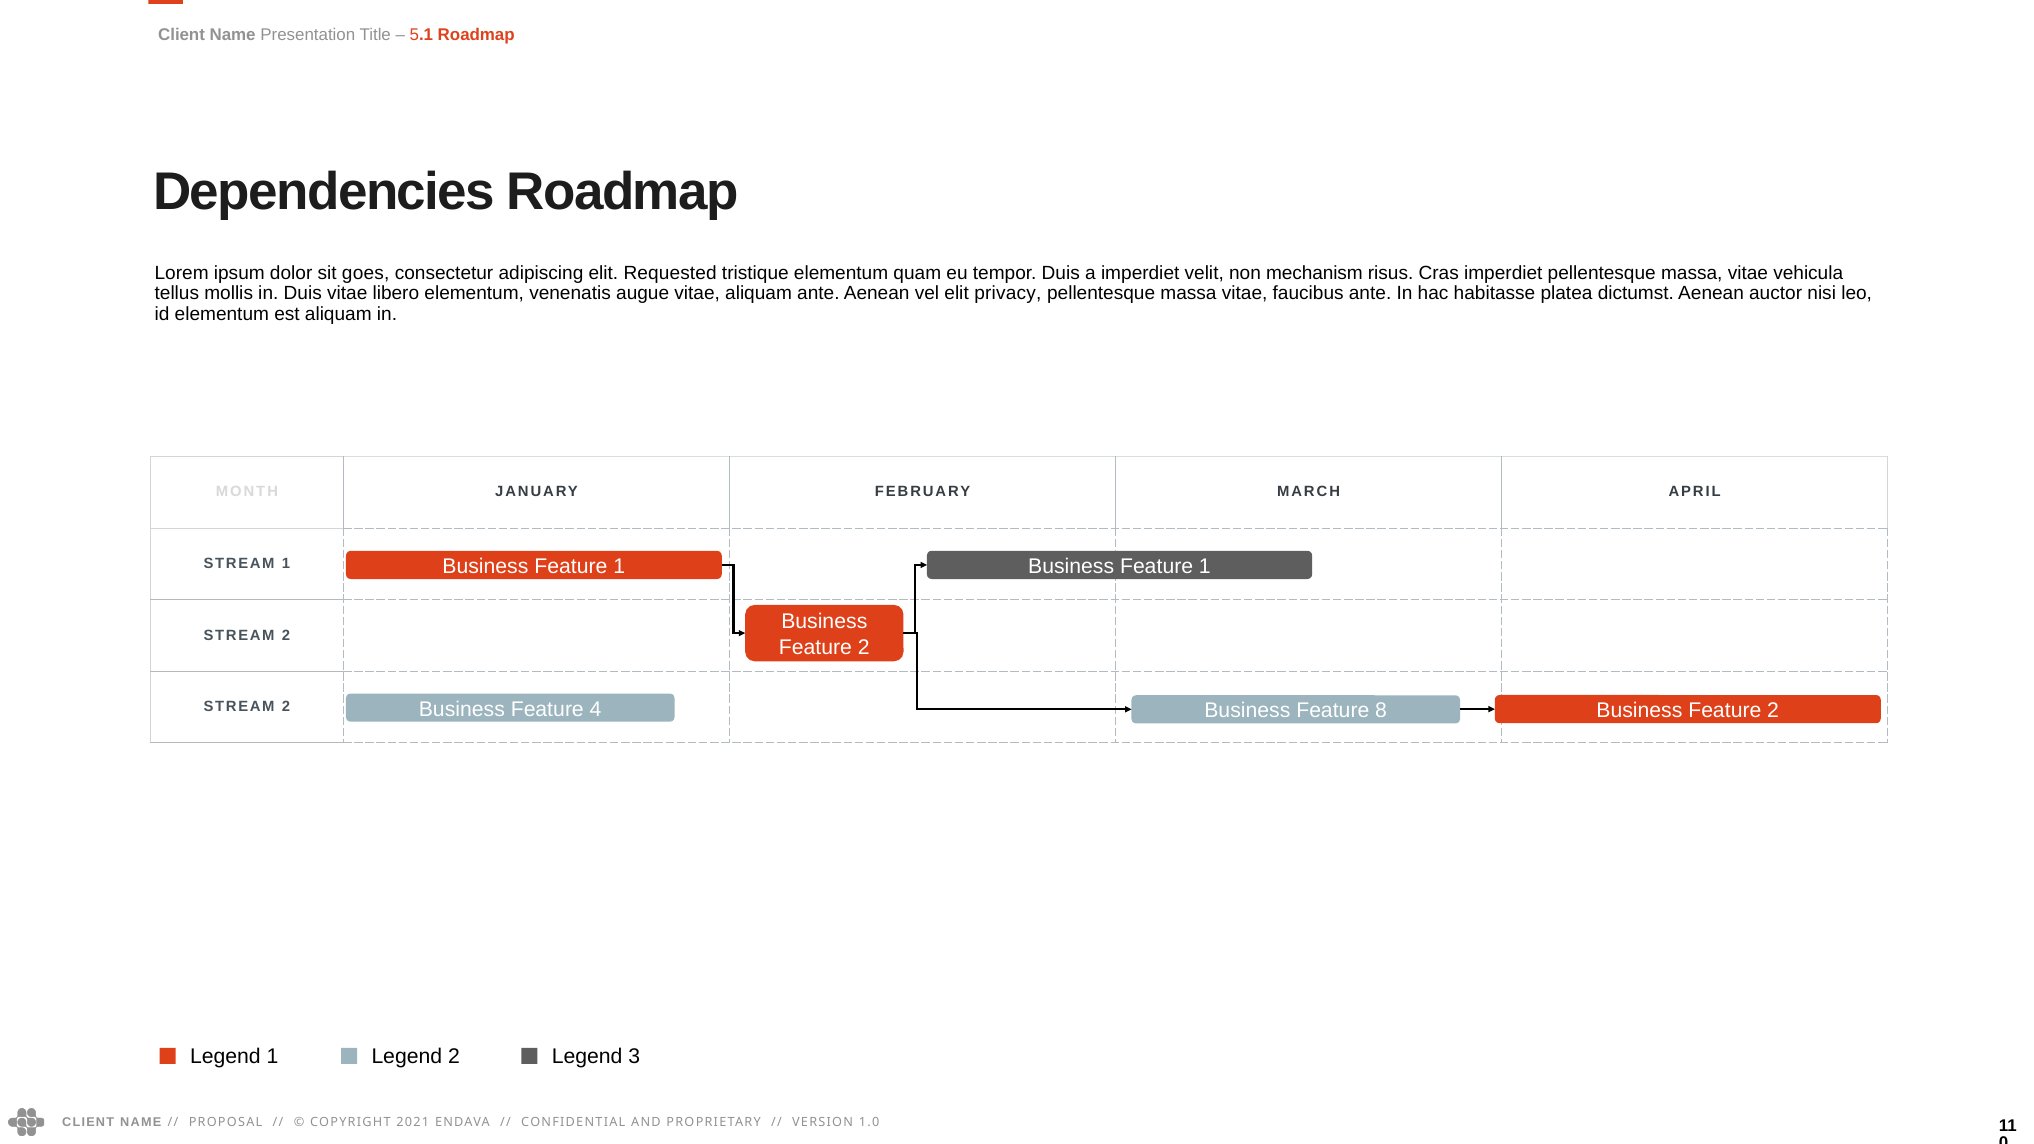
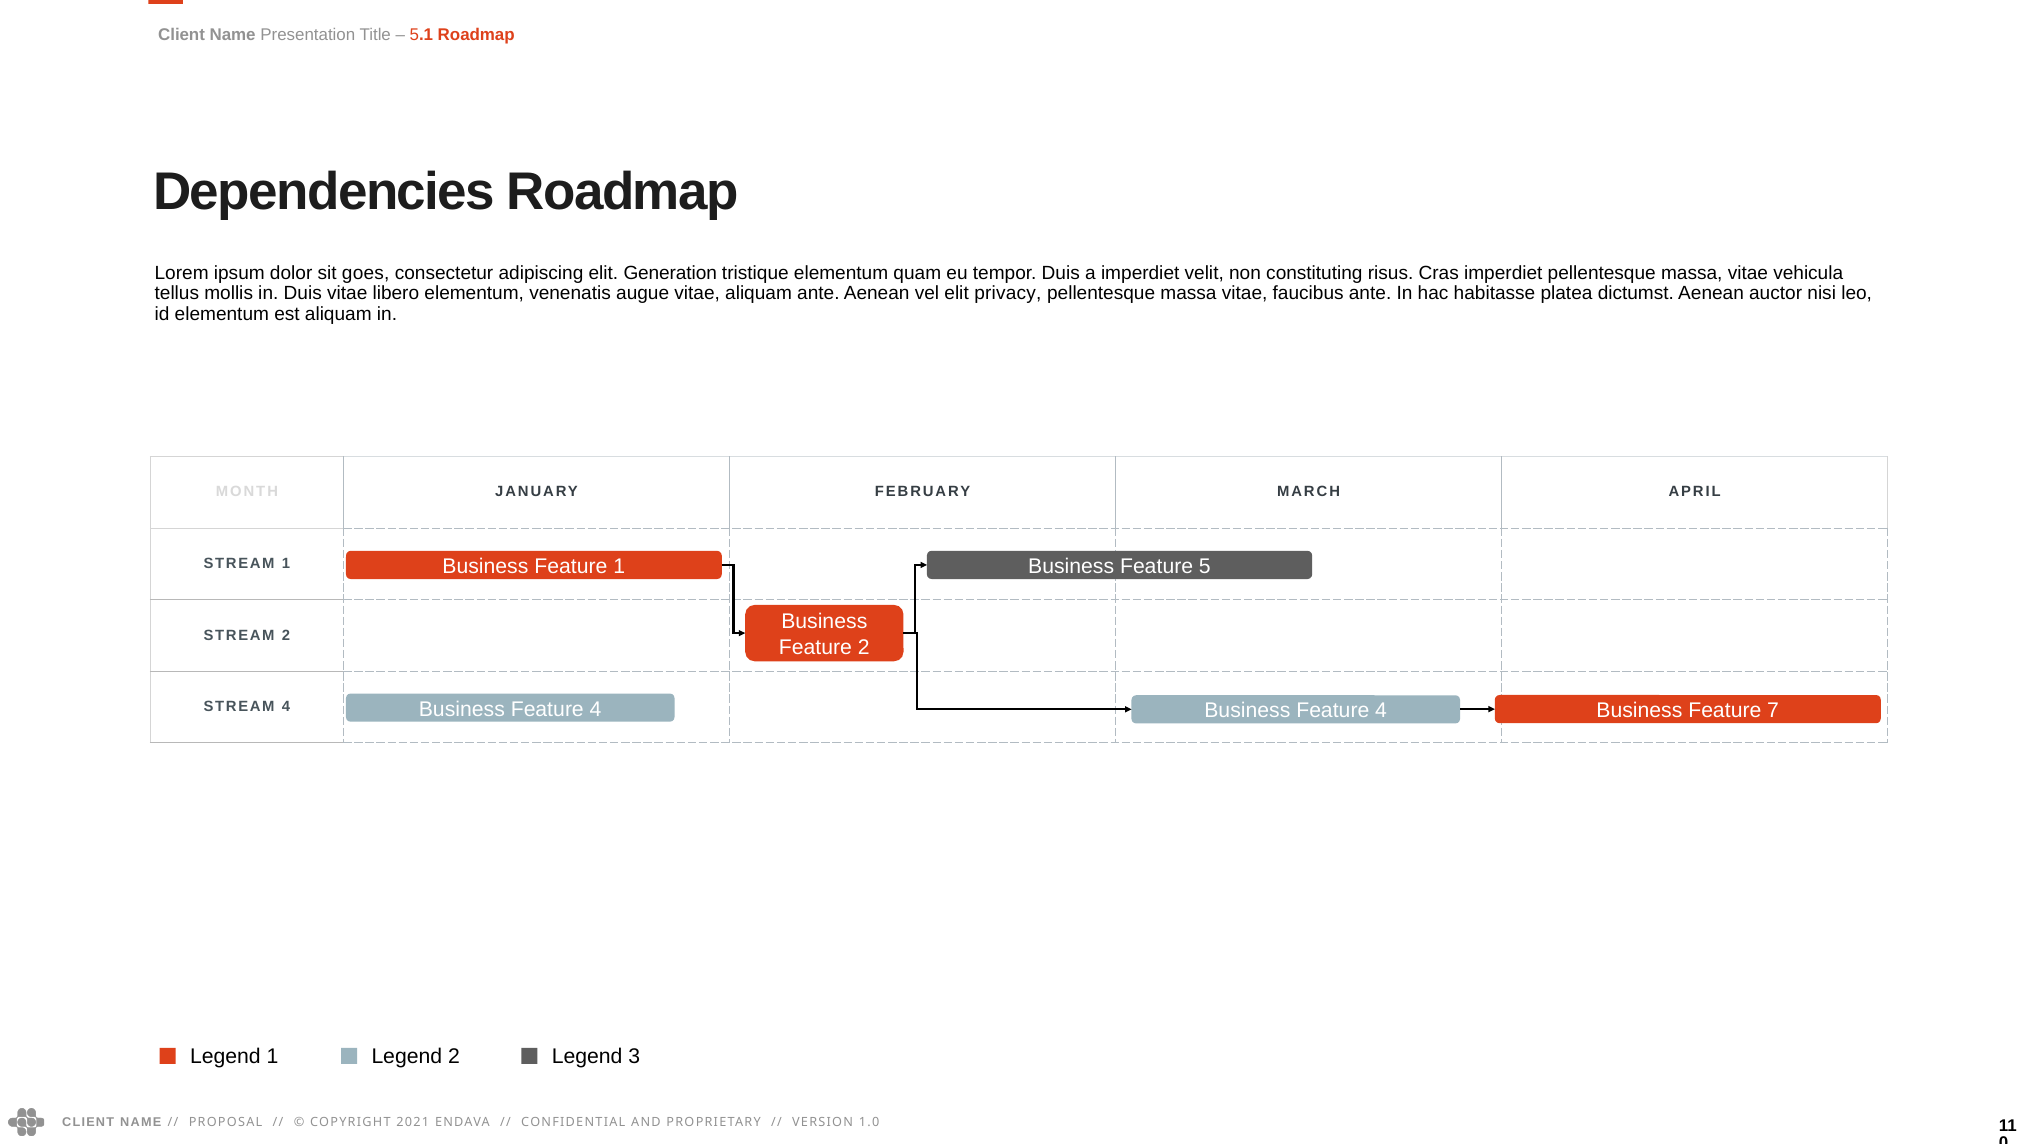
Requested: Requested -> Generation (670, 273)
mechanism: mechanism -> constituting (1314, 273)
1 Business Feature 1: 1 -> 5 (1205, 566)
2: 2 -> 4 (286, 707)
2: 2 -> 7 (1773, 711)
8: 8 -> 4 (1381, 711)
